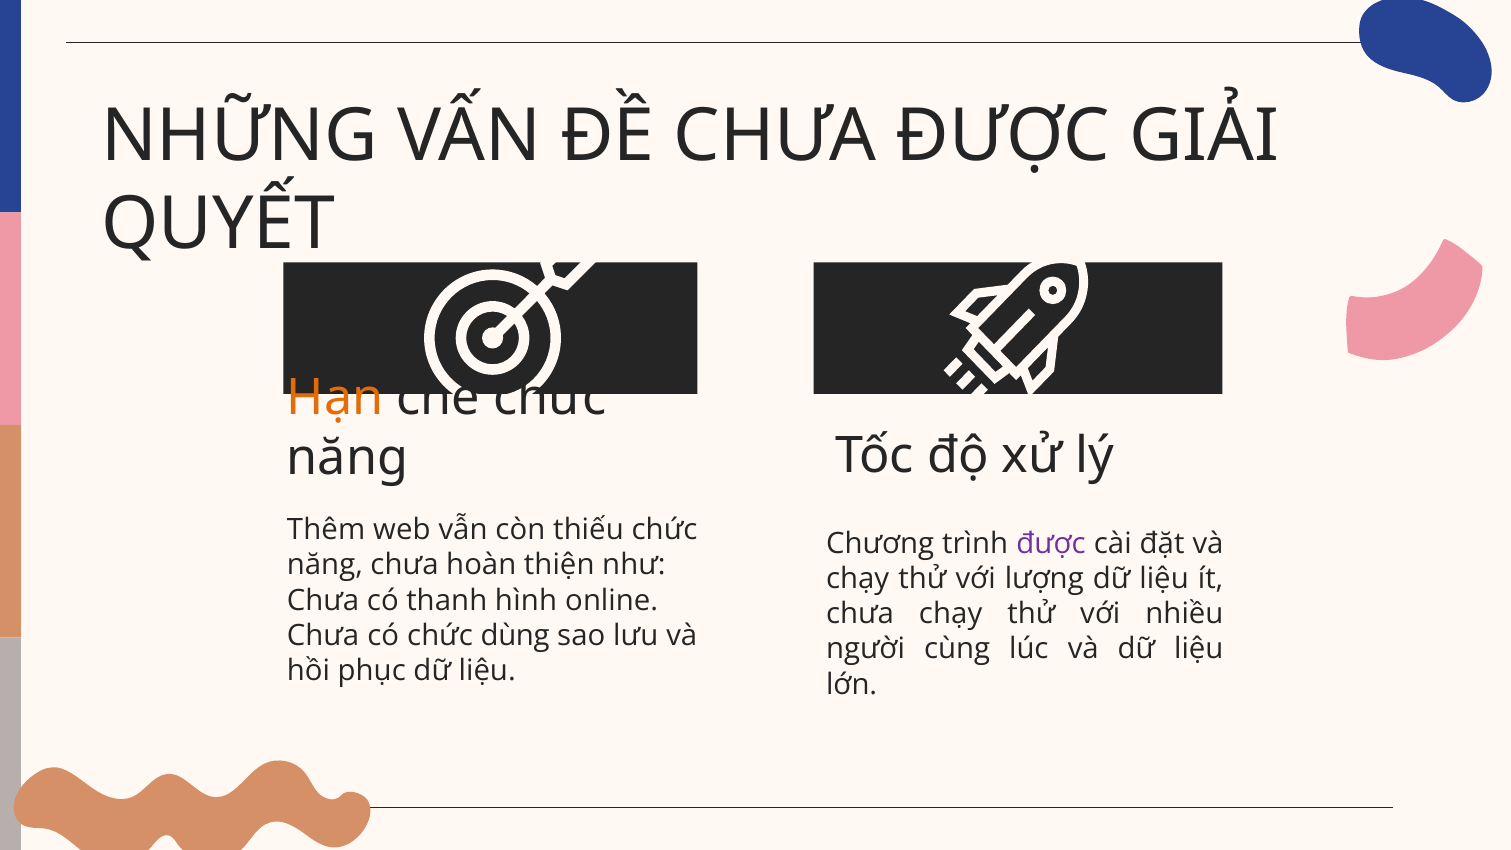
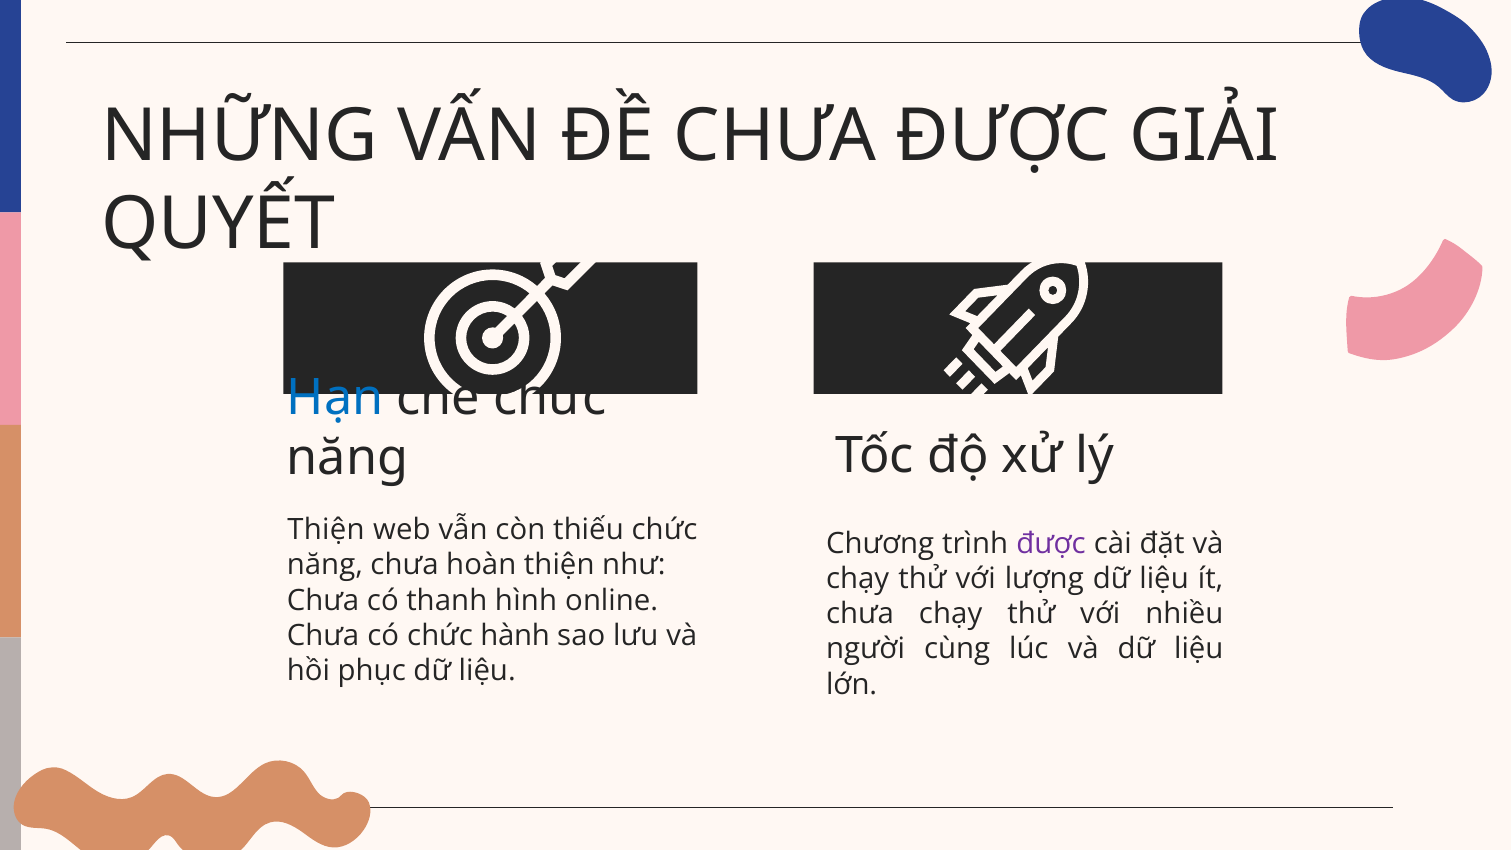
Hạn colour: orange -> blue (335, 397)
Thêm: Thêm -> Thiện (326, 530)
dùng: dùng -> hành (515, 636)
